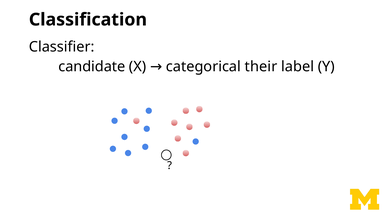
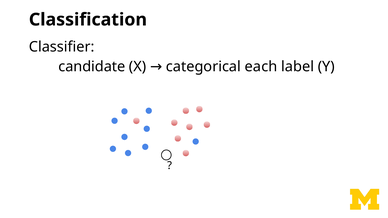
their: their -> each (261, 67)
